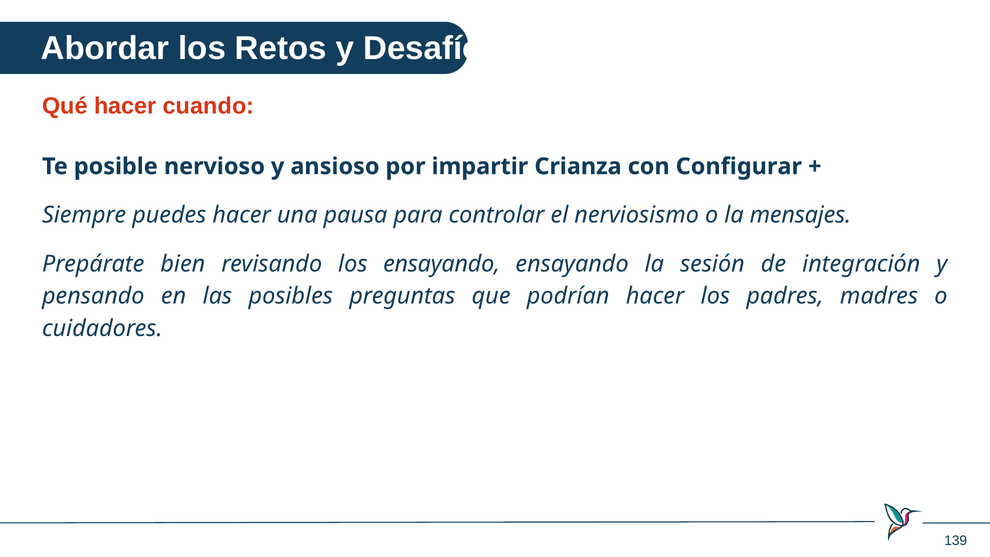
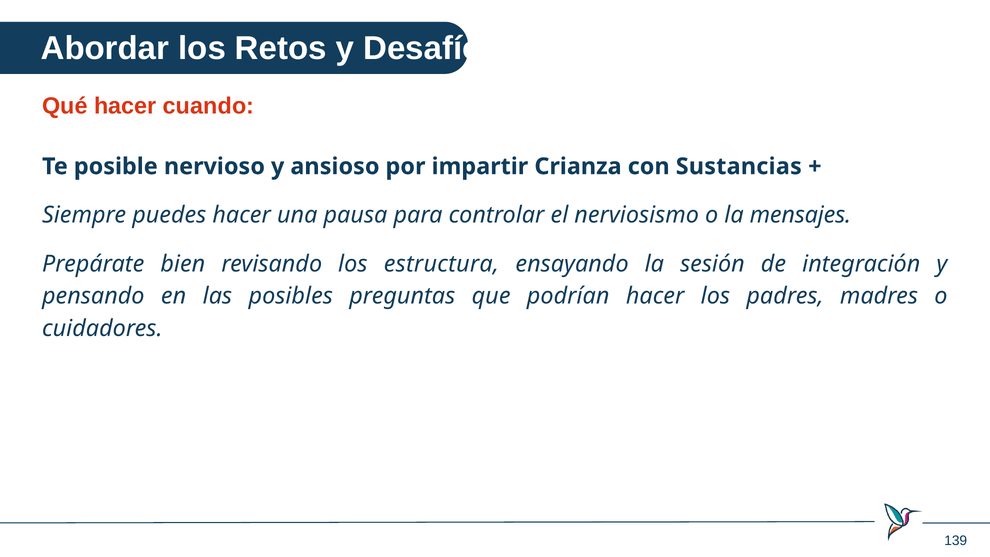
Configurar: Configurar -> Sustancias (739, 166)
los ensayando: ensayando -> estructura (441, 264)
